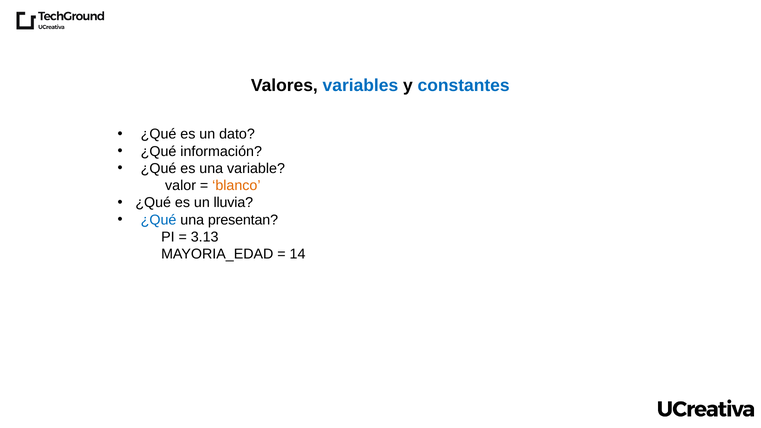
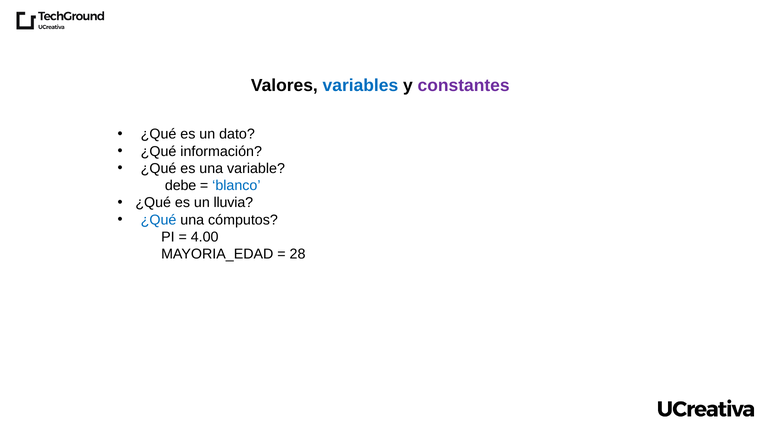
constantes colour: blue -> purple (464, 86)
valor: valor -> debe (181, 186)
blanco colour: orange -> blue (236, 186)
presentan: presentan -> cómputos (243, 220)
3.13: 3.13 -> 4.00 (205, 237)
14: 14 -> 28 (298, 254)
